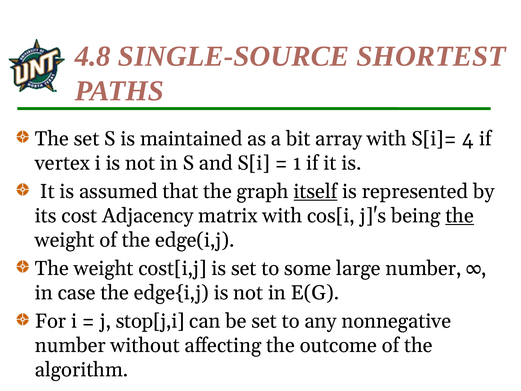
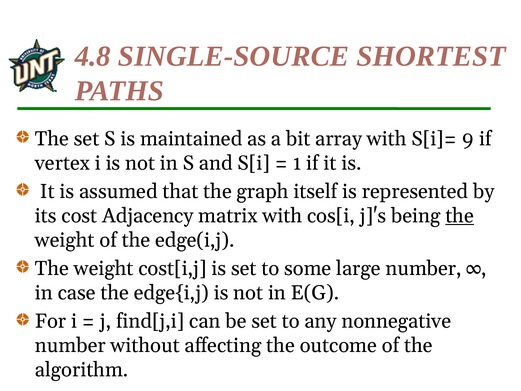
4: 4 -> 9 (468, 139)
itself underline: present -> none (315, 191)
stop[j,i: stop[j,i -> find[j,i (150, 321)
